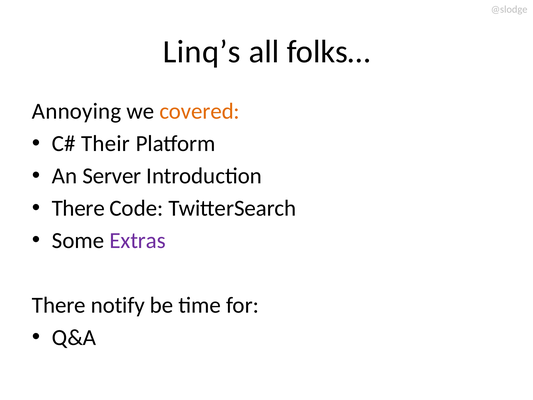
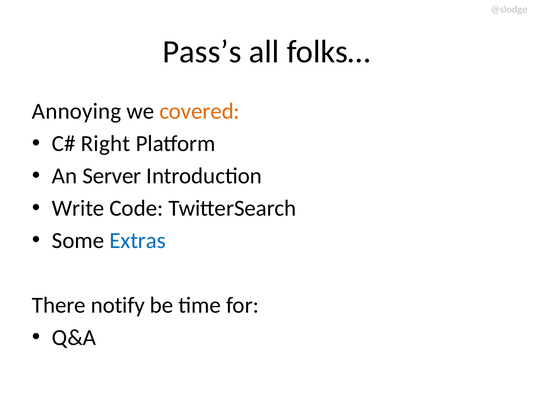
Linq’s: Linq’s -> Pass’s (202, 52)
Their: Their -> Right (106, 144)
There: There -> Write (78, 208)
Extras colour: purple -> blue (138, 241)
